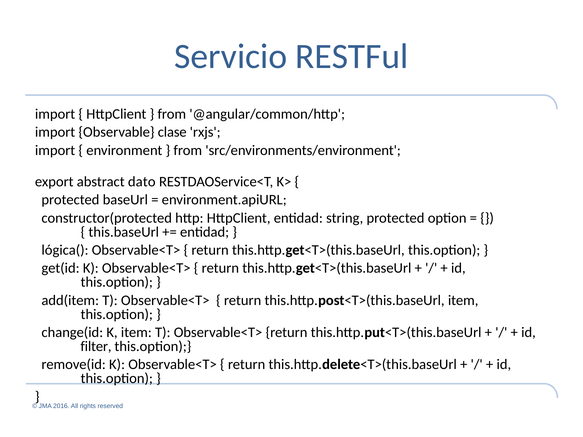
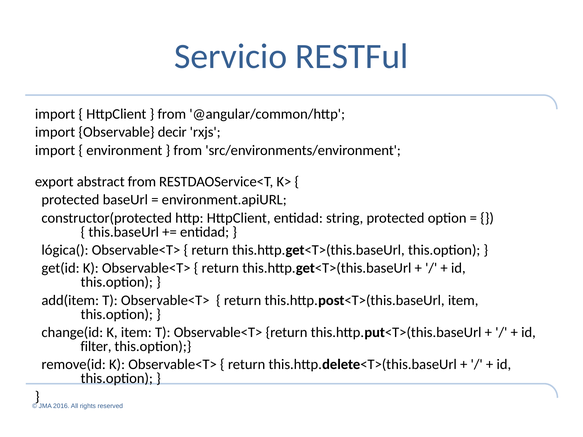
clase: clase -> decir (172, 132)
abstract dato: dato -> from (142, 182)
